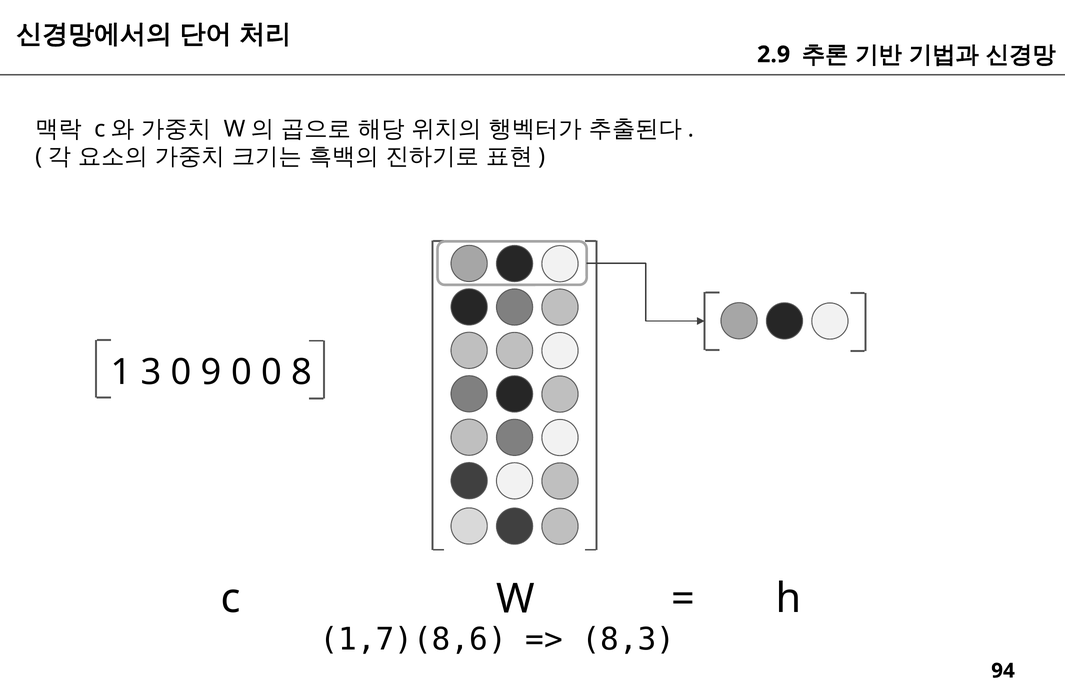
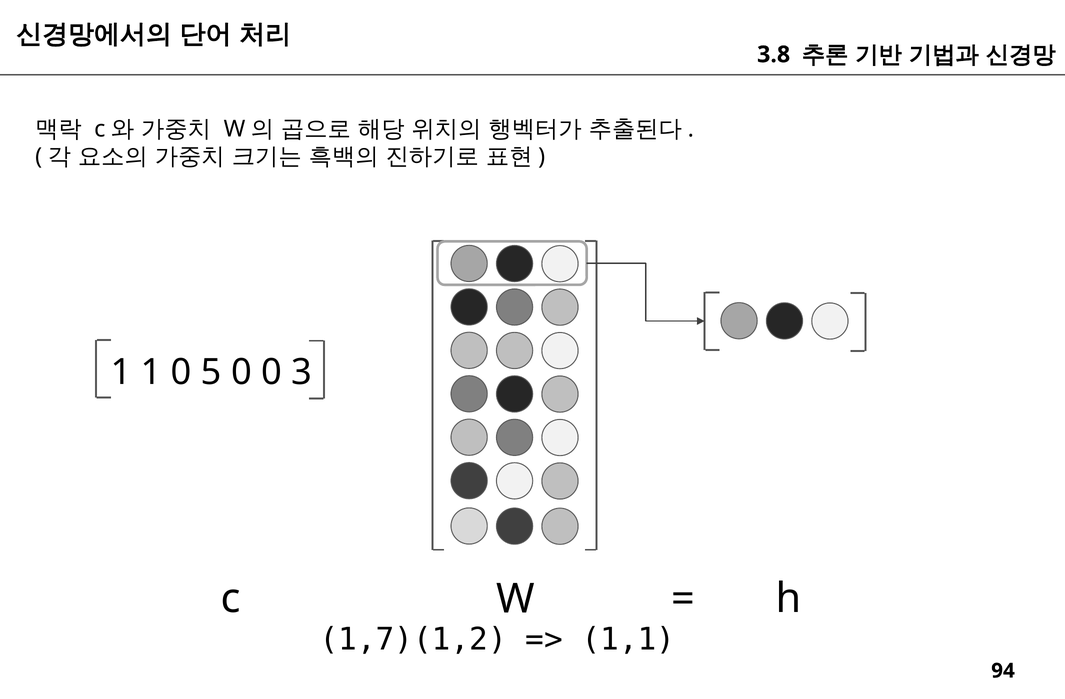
2.9: 2.9 -> 3.8 (774, 55)
1 3: 3 -> 1 (151, 373)
9: 9 -> 5 (211, 373)
8: 8 -> 3 (302, 373)
1,7)(8,6: 1,7)(8,6 -> 1,7)(1,2 (413, 640)
8,3: 8,3 -> 1,1 (628, 640)
